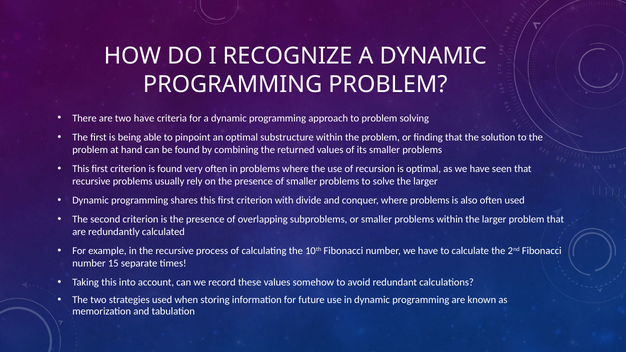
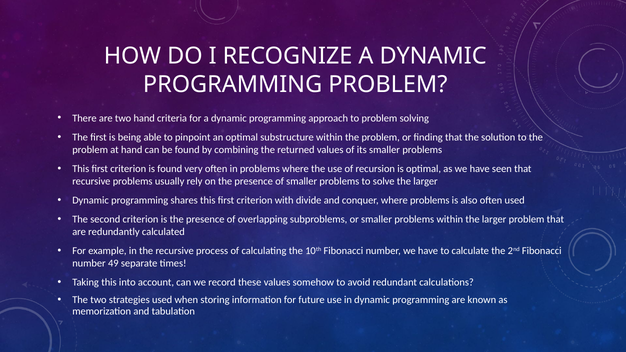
two have: have -> hand (144, 118)
15: 15 -> 49 (113, 263)
